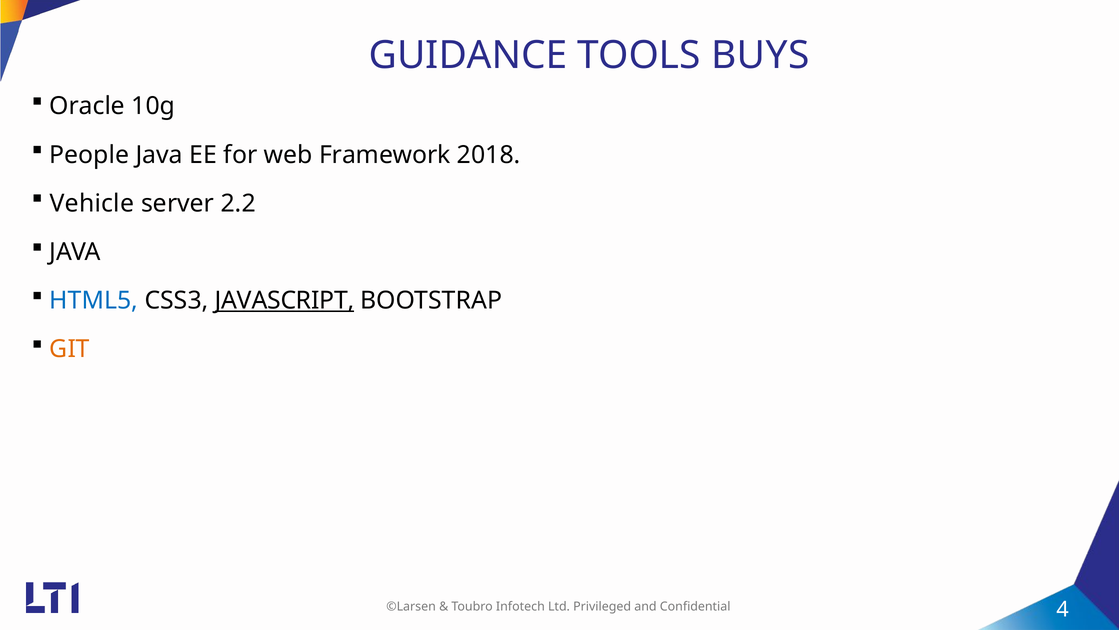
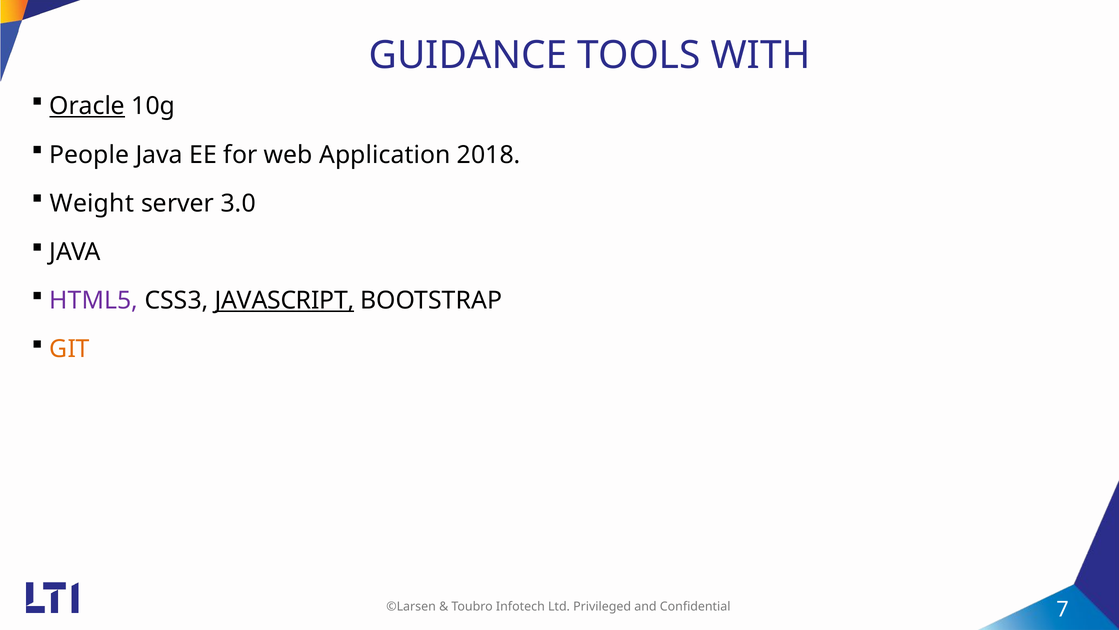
BUYS: BUYS -> WITH (761, 55)
Oracle underline: none -> present (87, 106)
Framework: Framework -> Application (385, 155)
Vehicle: Vehicle -> Weight (92, 203)
2.2: 2.2 -> 3.0 (238, 203)
HTML5 colour: blue -> purple (94, 300)
4: 4 -> 7 (1063, 609)
